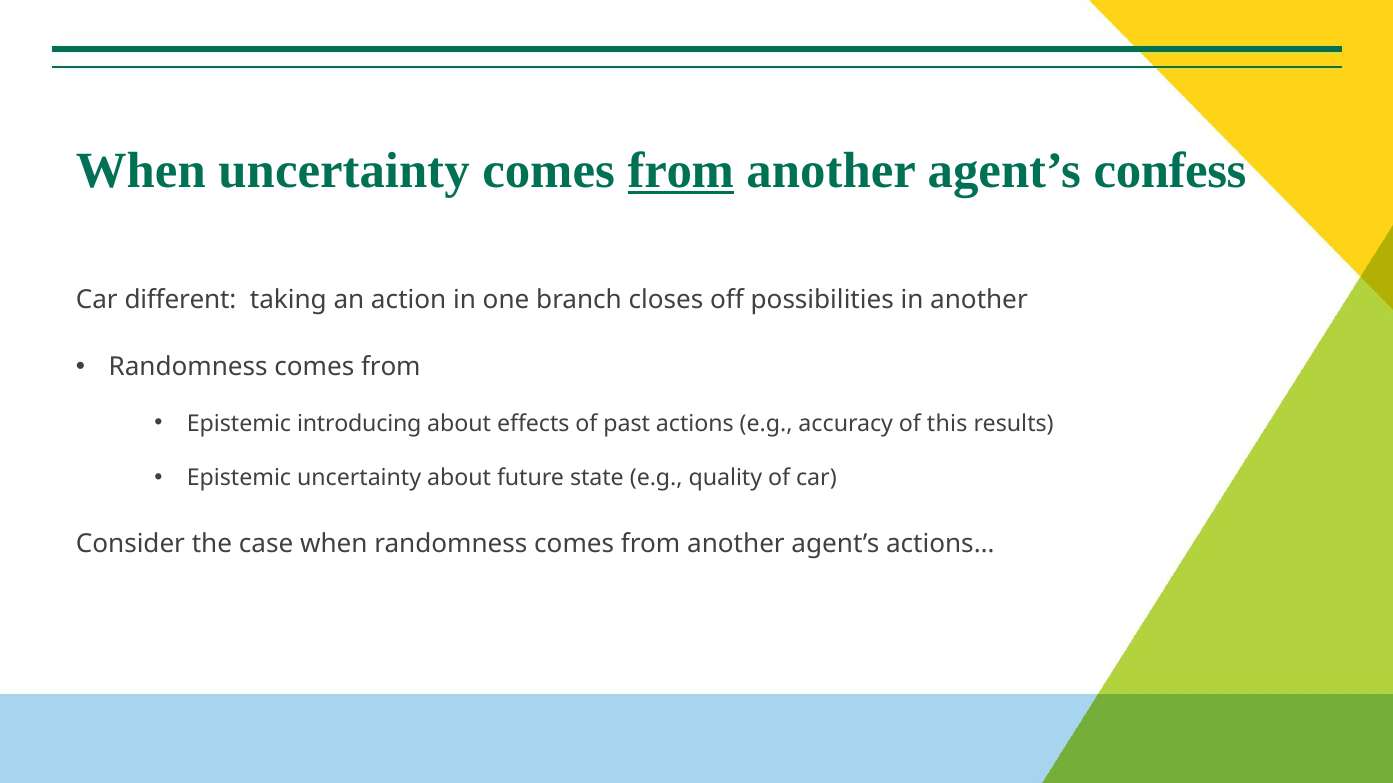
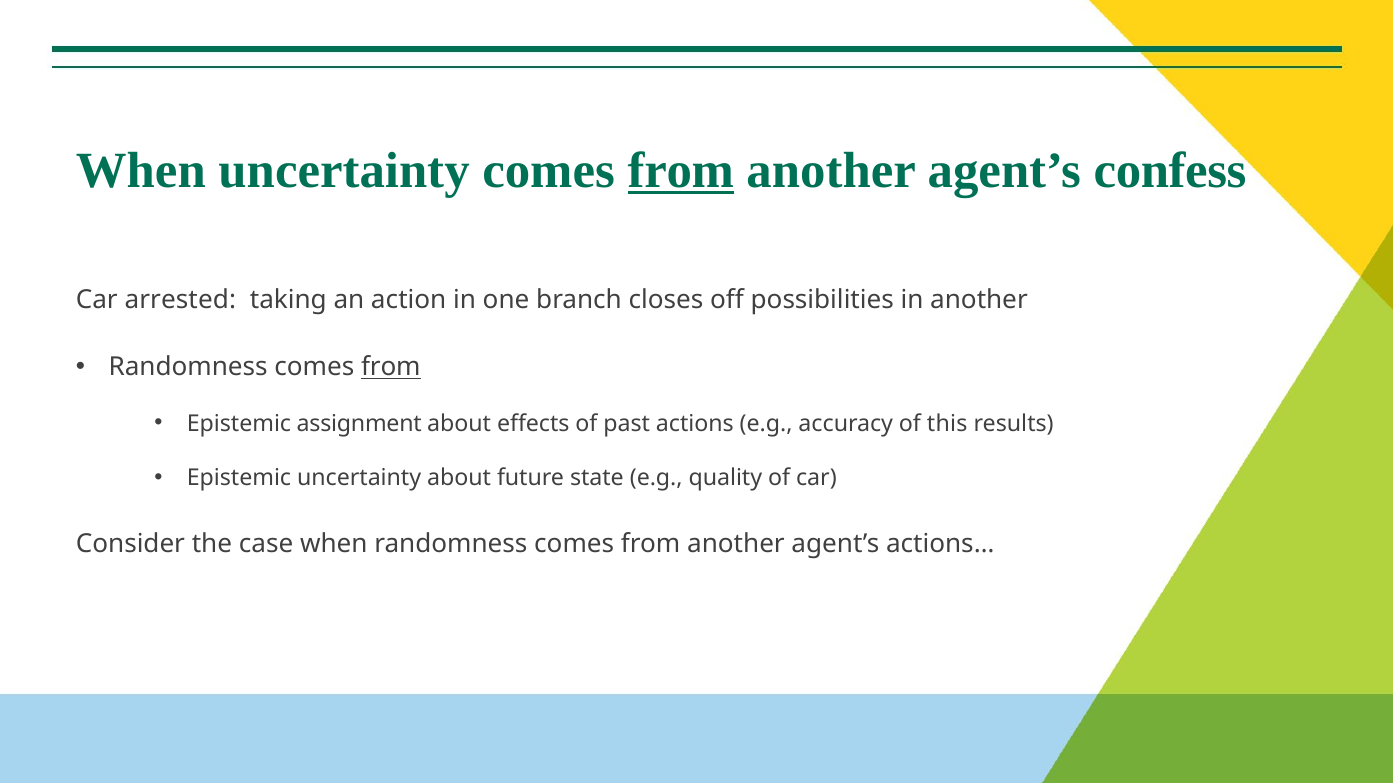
different: different -> arrested (180, 300)
from underline: none -> present (391, 368)
introducing: introducing -> assignment (359, 424)
